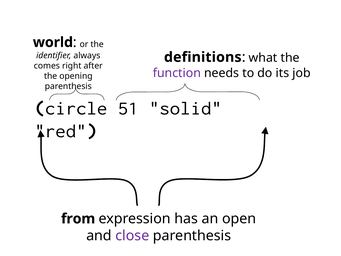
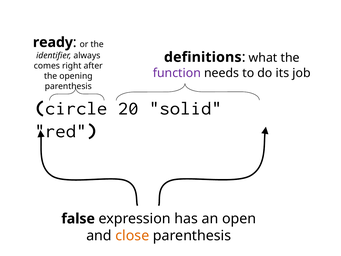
world: world -> ready (53, 42)
51: 51 -> 20 (128, 108)
from: from -> false (78, 219)
close colour: purple -> orange (132, 236)
